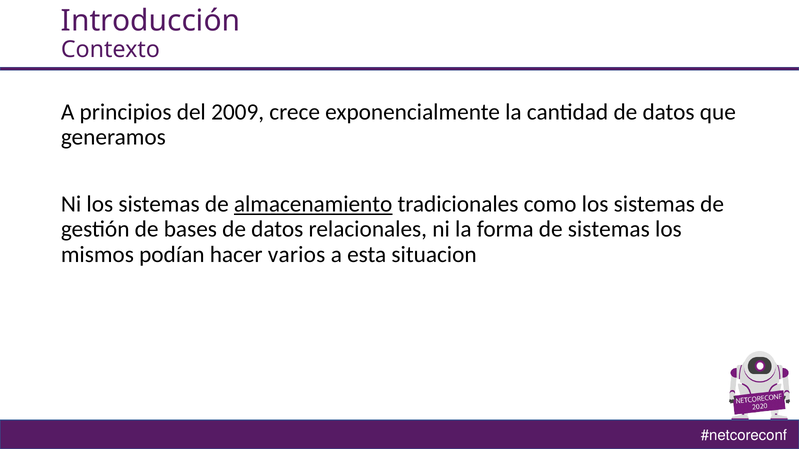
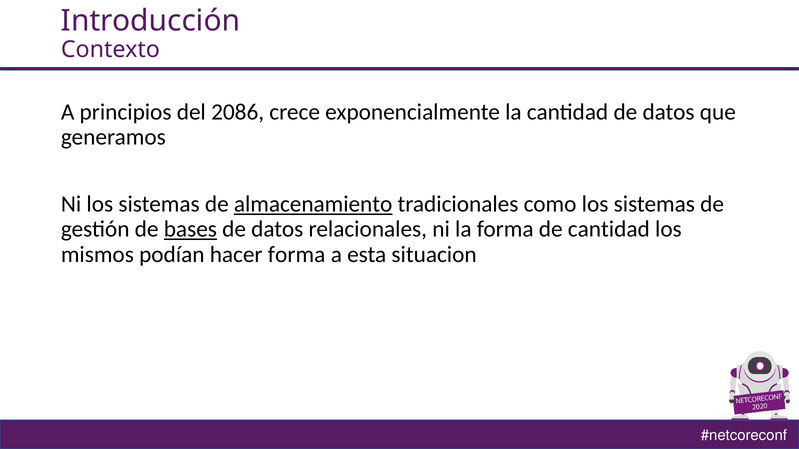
2009: 2009 -> 2086 (238, 112)
bases underline: none -> present (190, 229)
de sistemas: sistemas -> cantidad (609, 229)
hacer varios: varios -> forma (297, 255)
